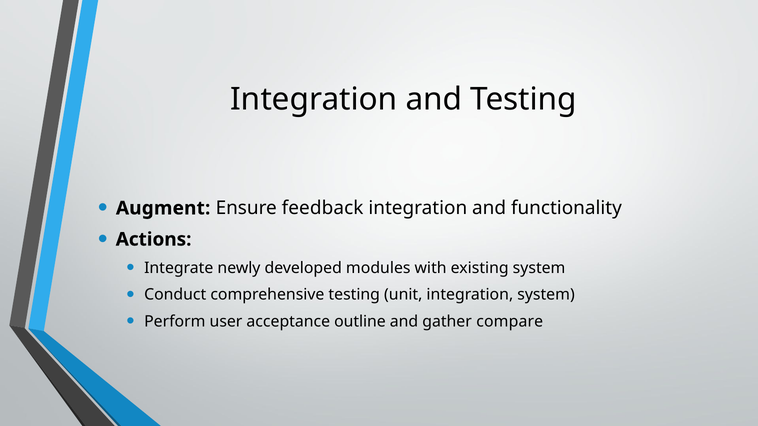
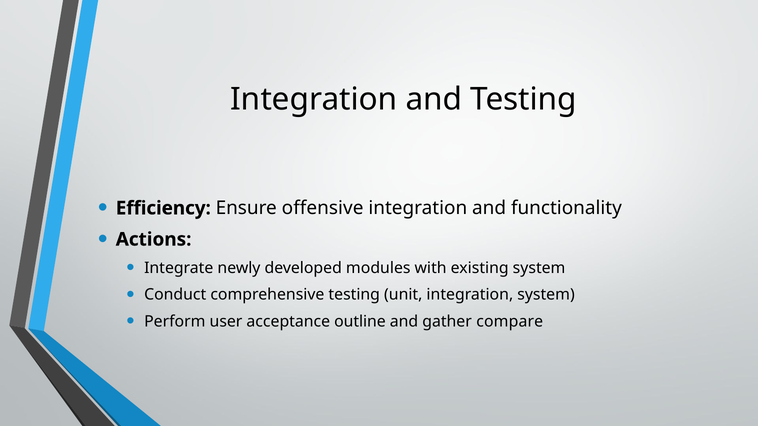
Augment: Augment -> Efficiency (163, 208)
feedback: feedback -> offensive (323, 208)
